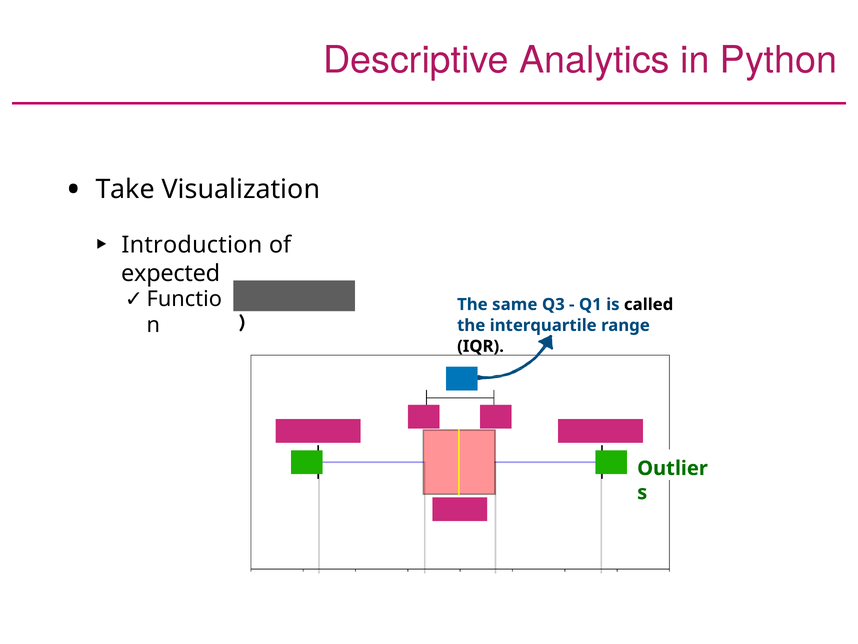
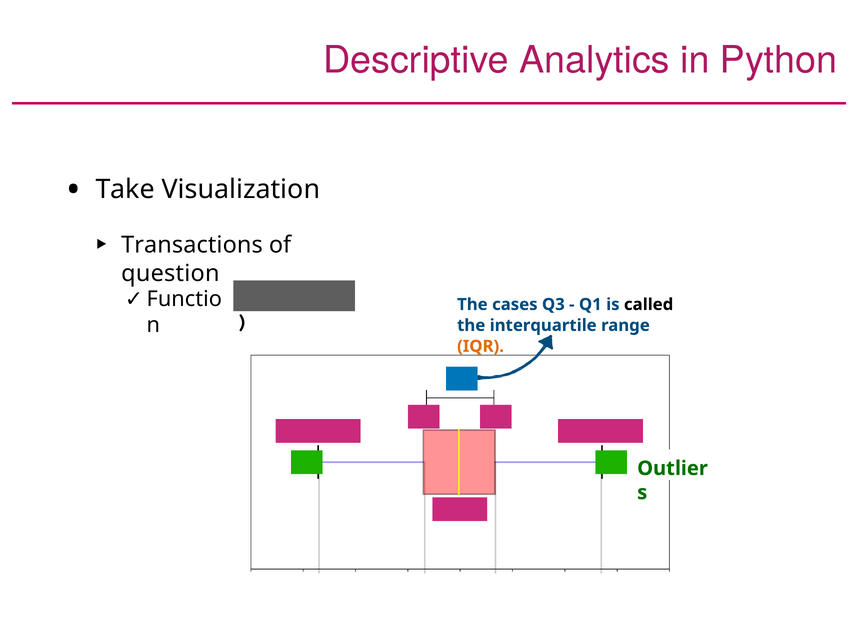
Introduction: Introduction -> Transactions (192, 245)
expected: expected -> question (170, 273)
same: same -> cases (515, 304)
IQR colour: black -> orange (481, 346)
